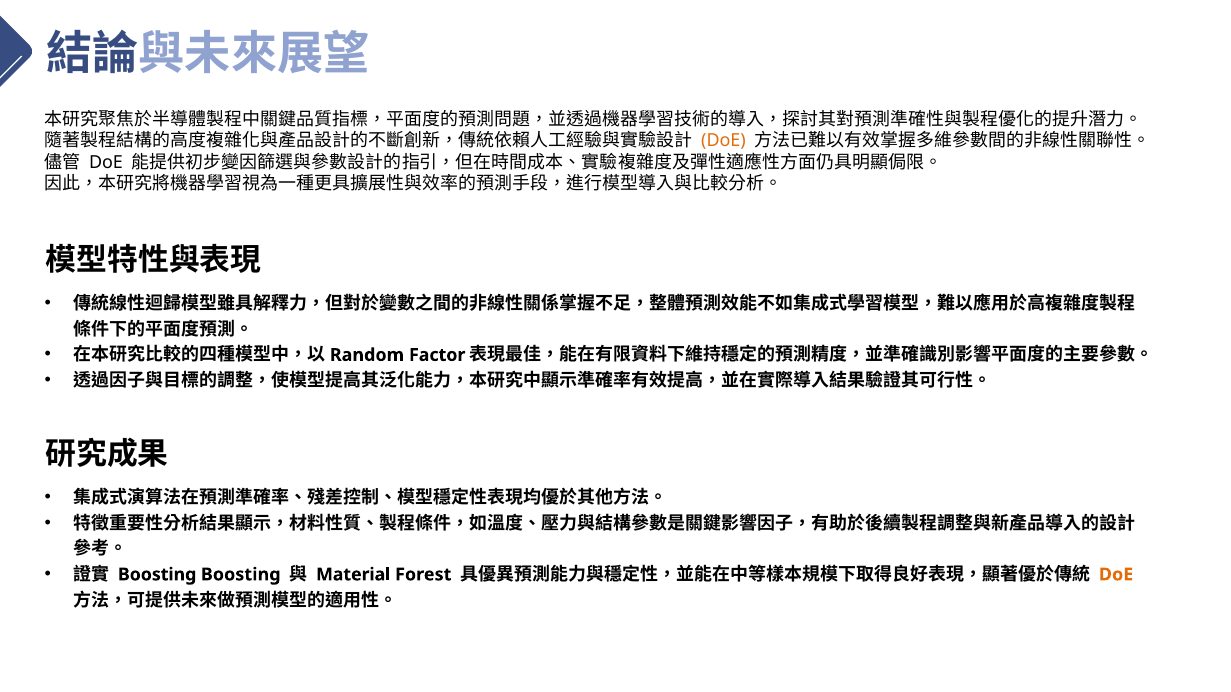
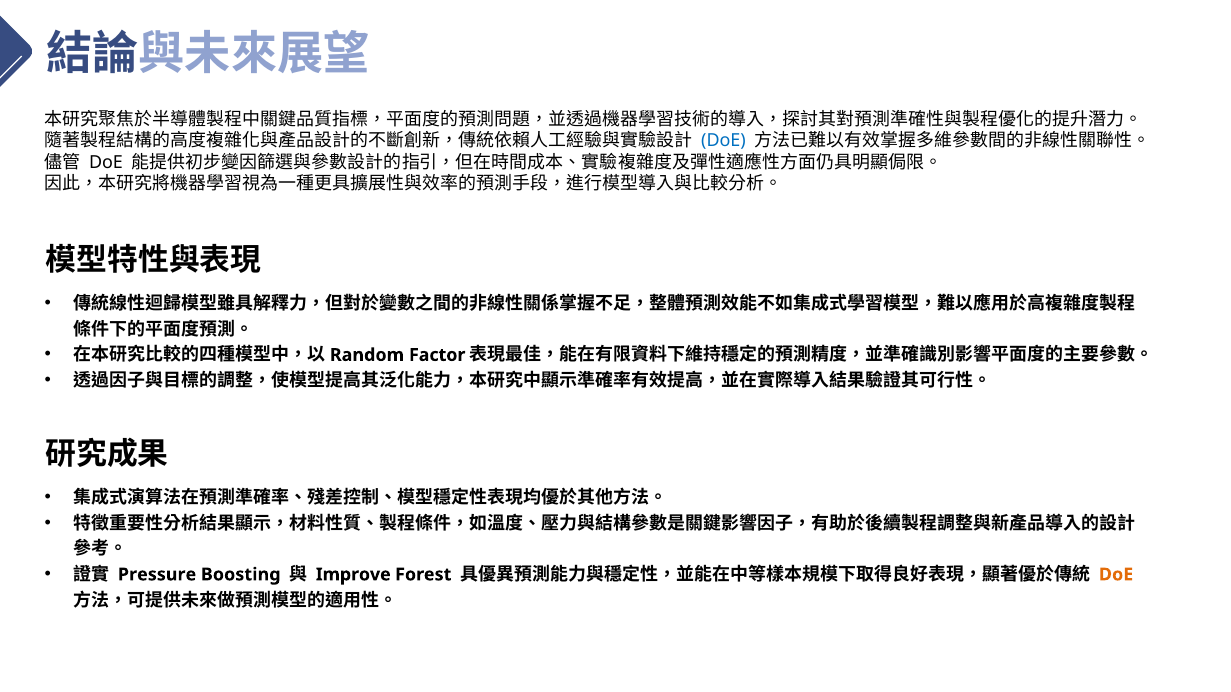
DoE colour: orange -> blue (723, 141)
Boosting: Boosting -> Pressure (157, 575)
Material: Material -> Improve (353, 575)
